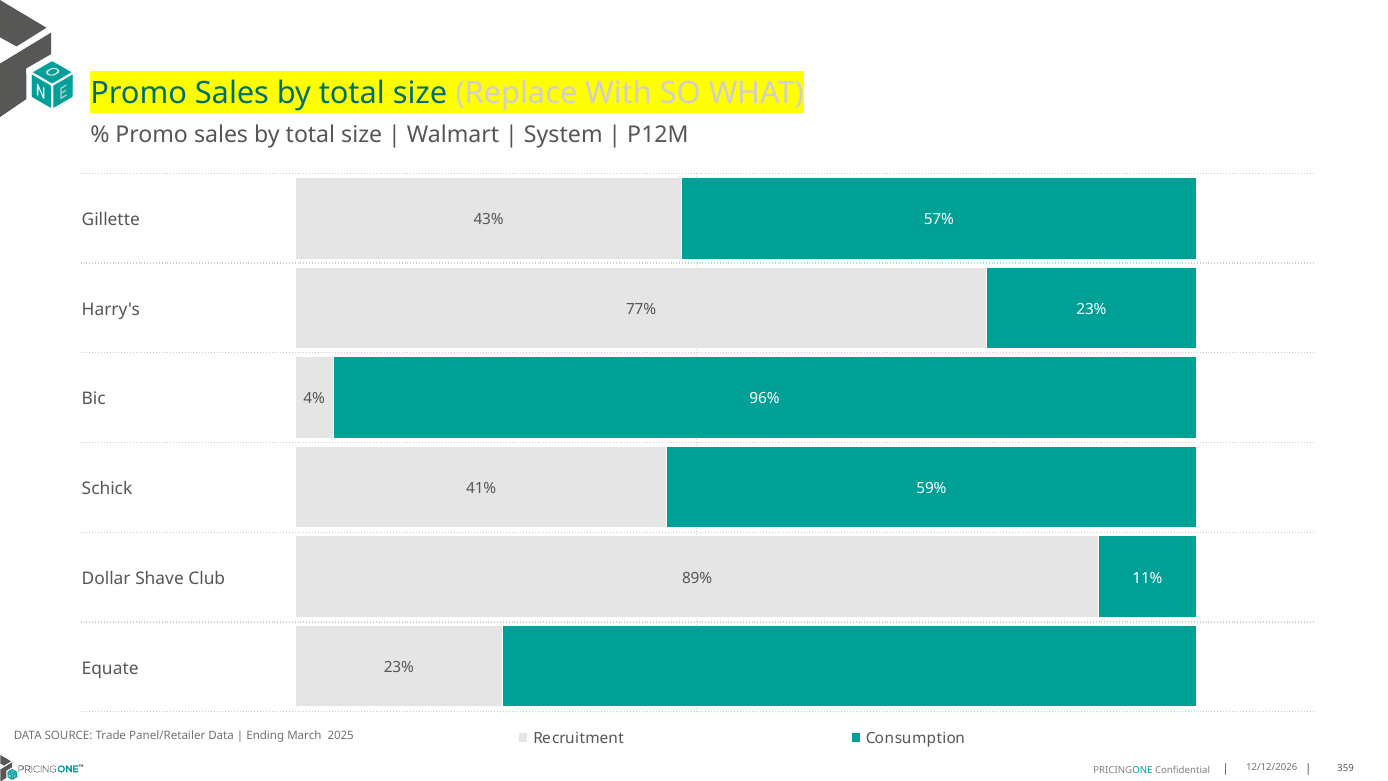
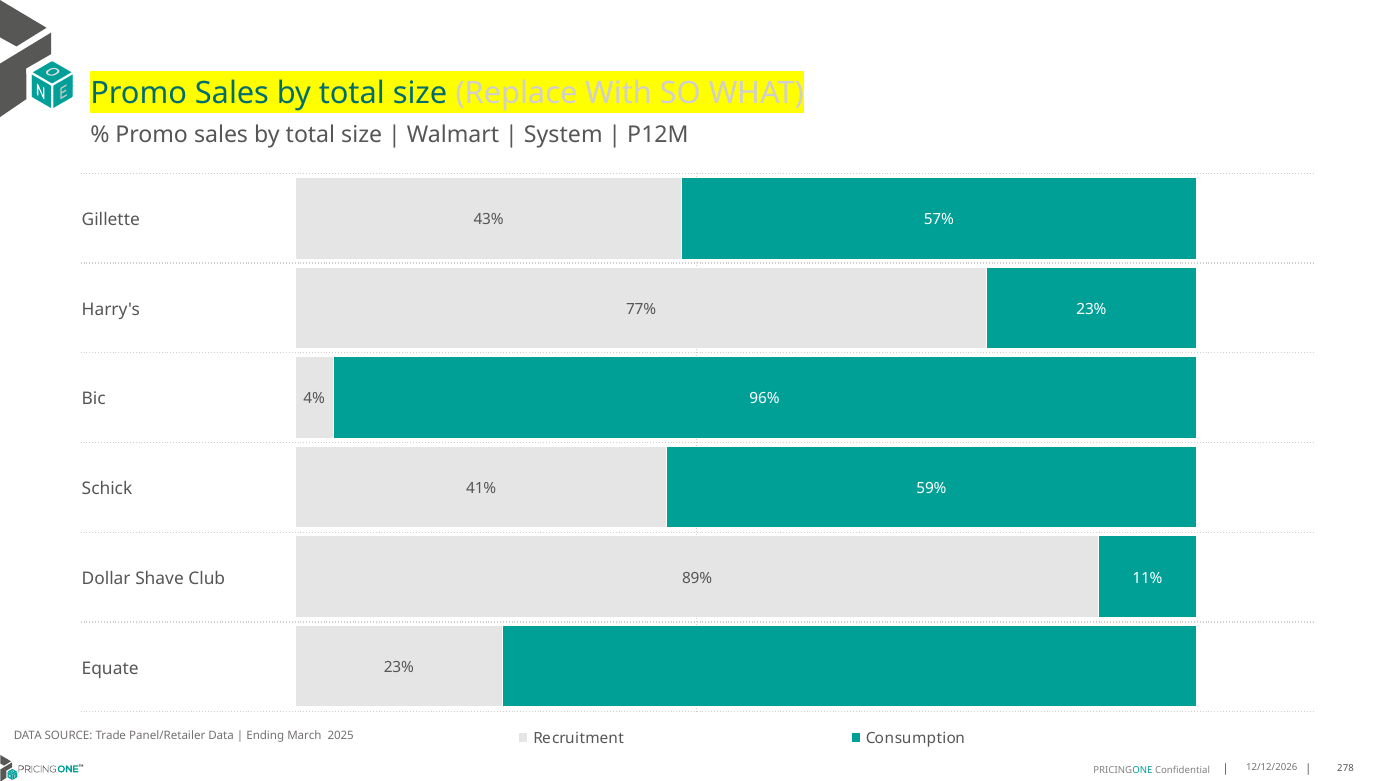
359: 359 -> 278 (1346, 768)
